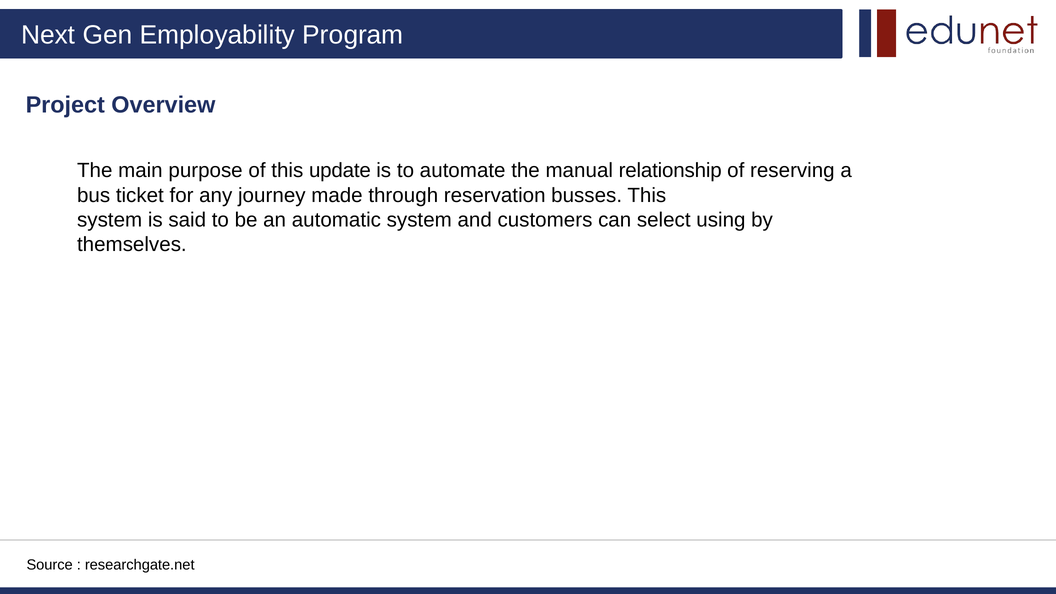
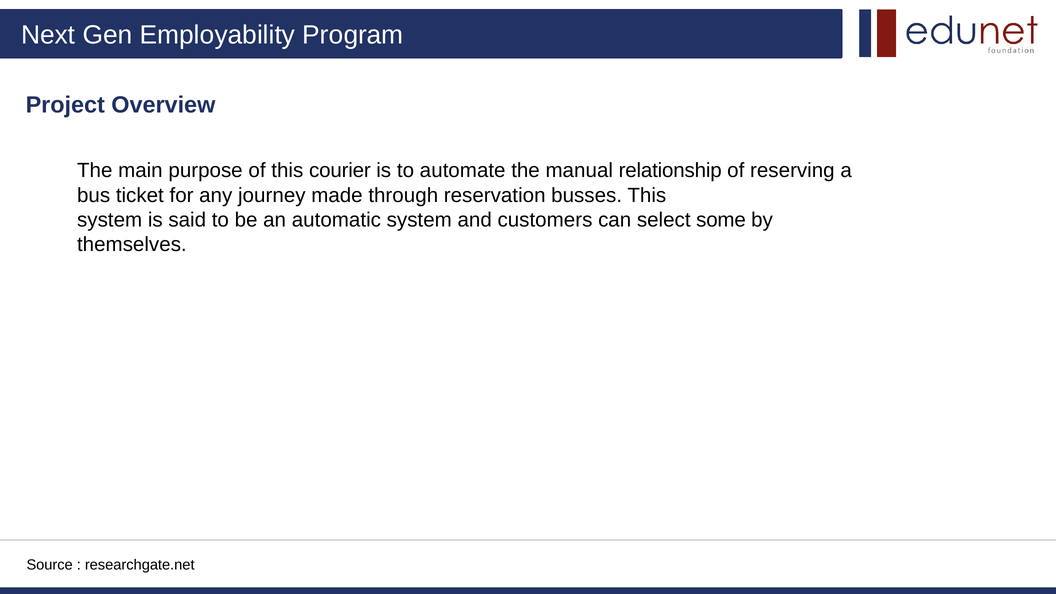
update: update -> courier (340, 171)
using: using -> some (721, 220)
